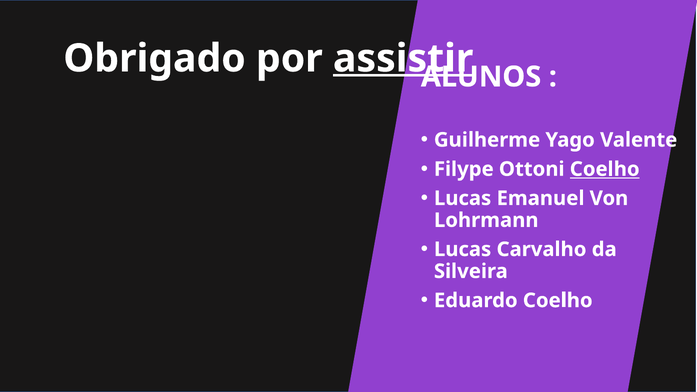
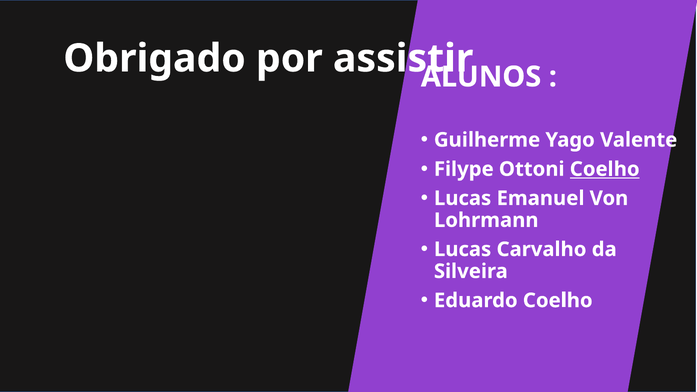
assistir underline: present -> none (403, 59)
